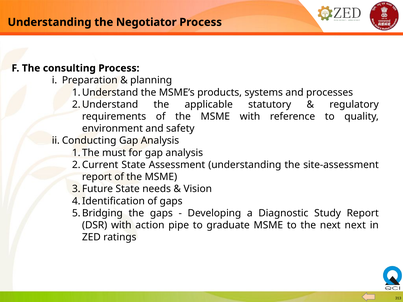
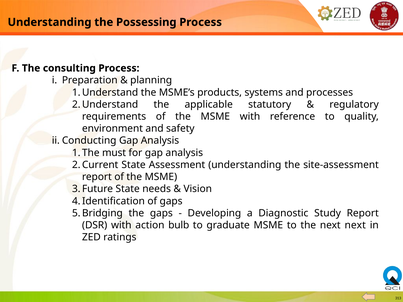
Negotiator: Negotiator -> Possessing (146, 22)
pipe: pipe -> bulb (179, 225)
